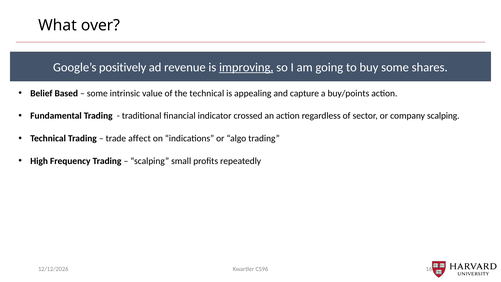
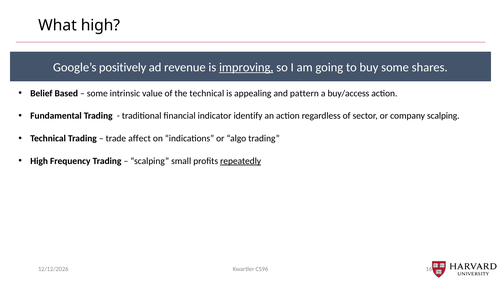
What over: over -> high (100, 25)
capture: capture -> pattern (304, 93)
buy/points: buy/points -> buy/access (348, 93)
crossed: crossed -> identify (248, 116)
repeatedly underline: none -> present (241, 161)
